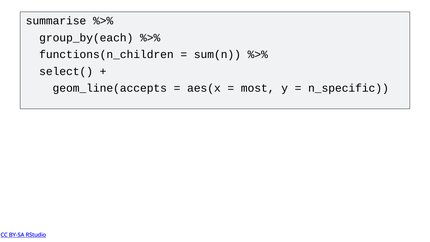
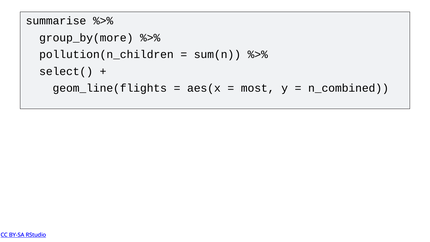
group_by(each: group_by(each -> group_by(more (86, 38)
functions(n_children: functions(n_children -> pollution(n_children (106, 54)
geom_line(accepts: geom_line(accepts -> geom_line(flights (110, 88)
n_specific: n_specific -> n_combined (348, 88)
